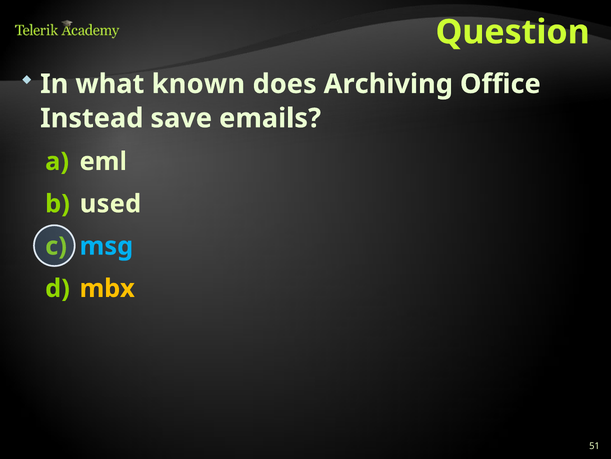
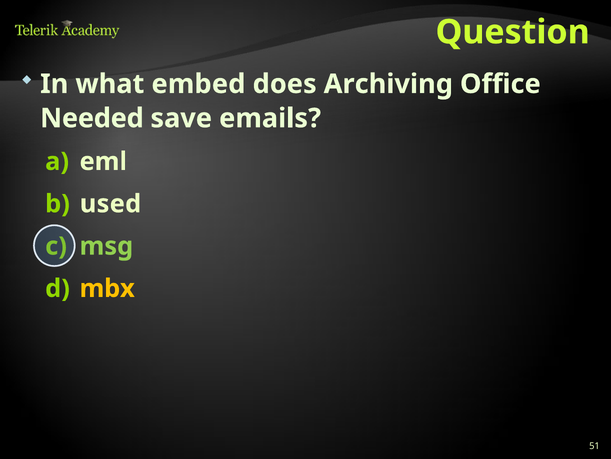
known: known -> embed (198, 84)
Instead: Instead -> Needed (92, 118)
msg colour: light blue -> light green (106, 246)
